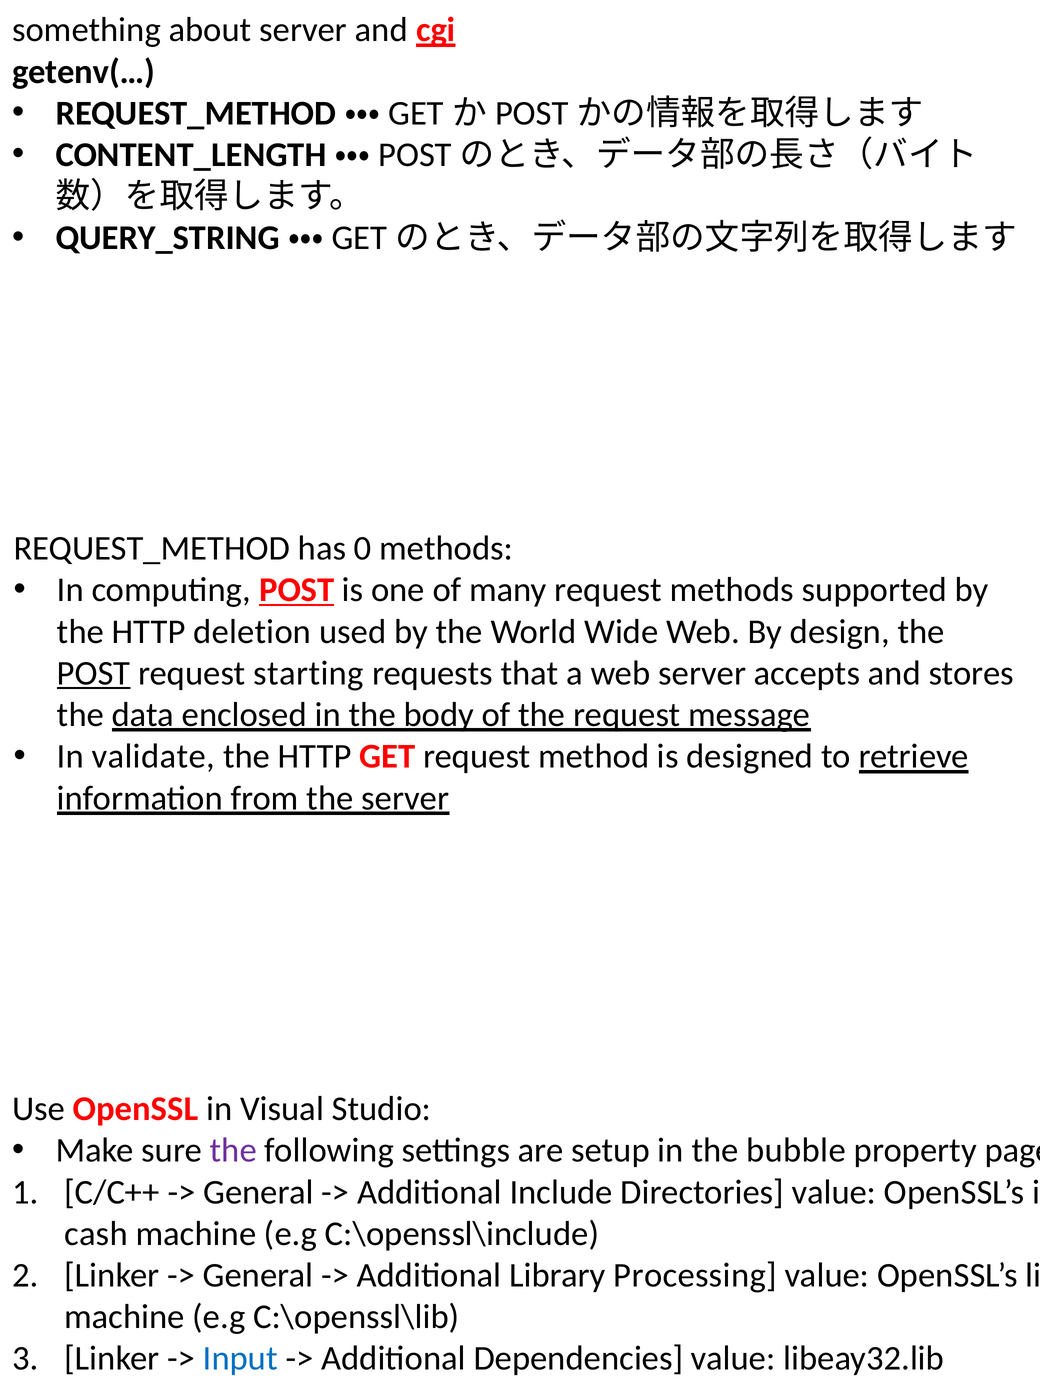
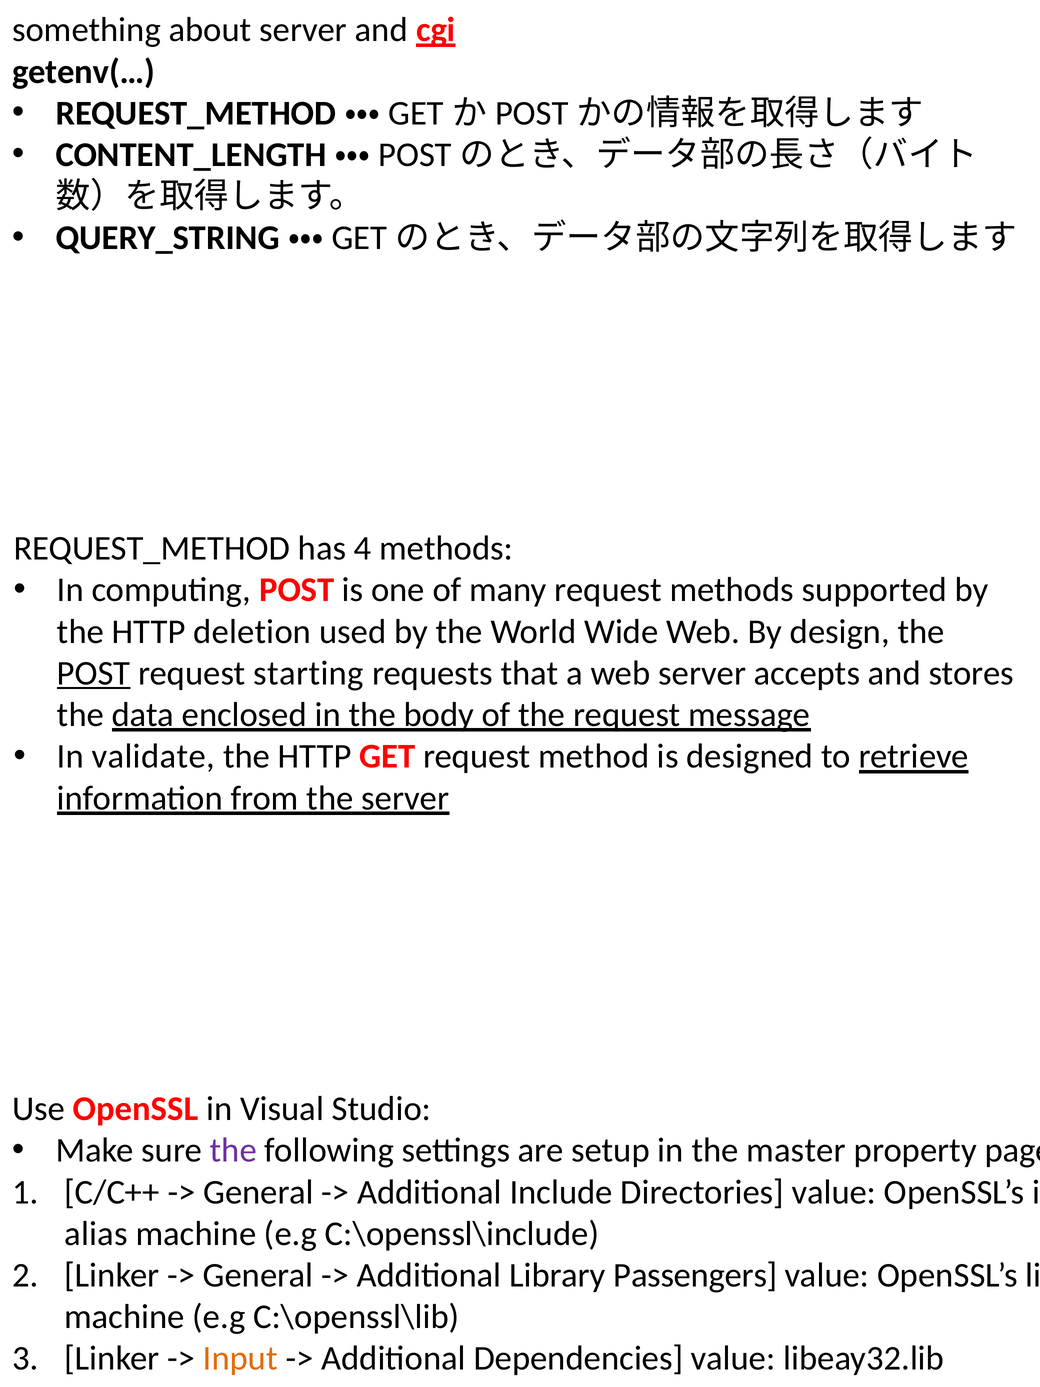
0: 0 -> 4 (363, 548)
POST underline: present -> none (297, 590)
bubble: bubble -> master (796, 1150)
cash: cash -> alias (96, 1233)
Processing: Processing -> Passengers (695, 1275)
Input colour: blue -> orange (240, 1358)
